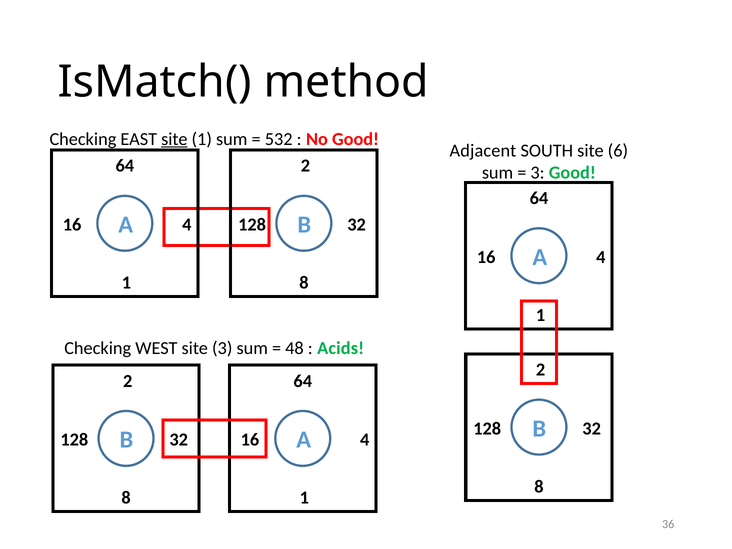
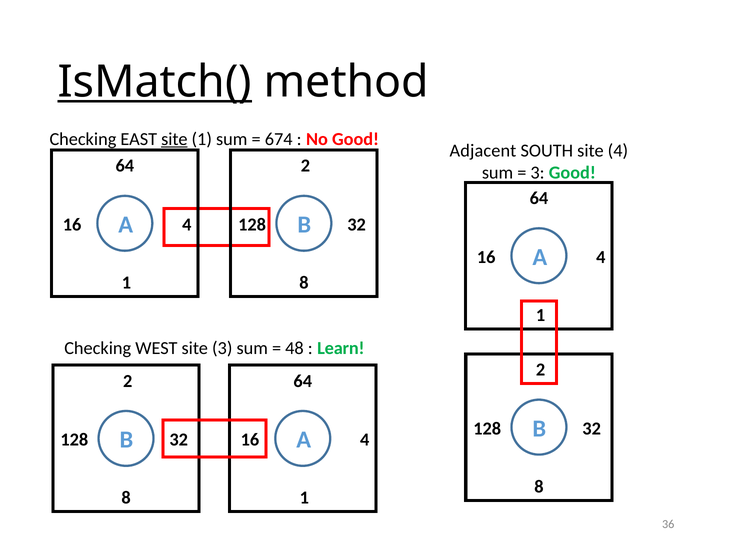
IsMatch( underline: none -> present (155, 82)
532: 532 -> 674 (279, 139)
site 6: 6 -> 4 (618, 151)
Acids: Acids -> Learn (341, 348)
